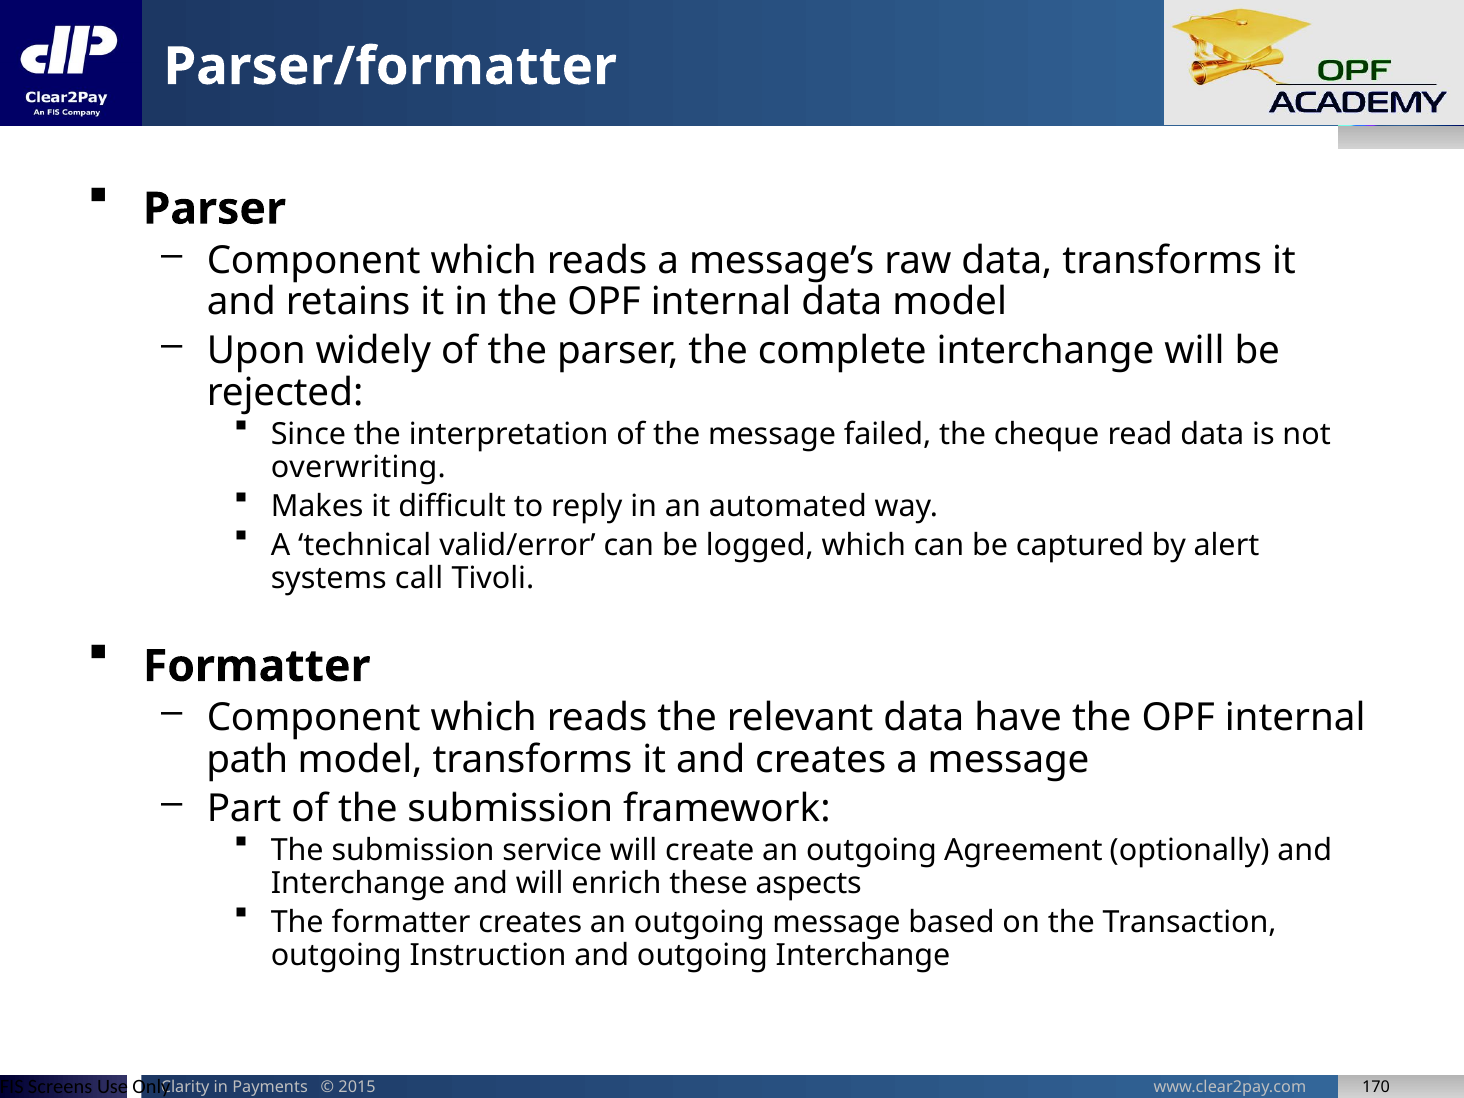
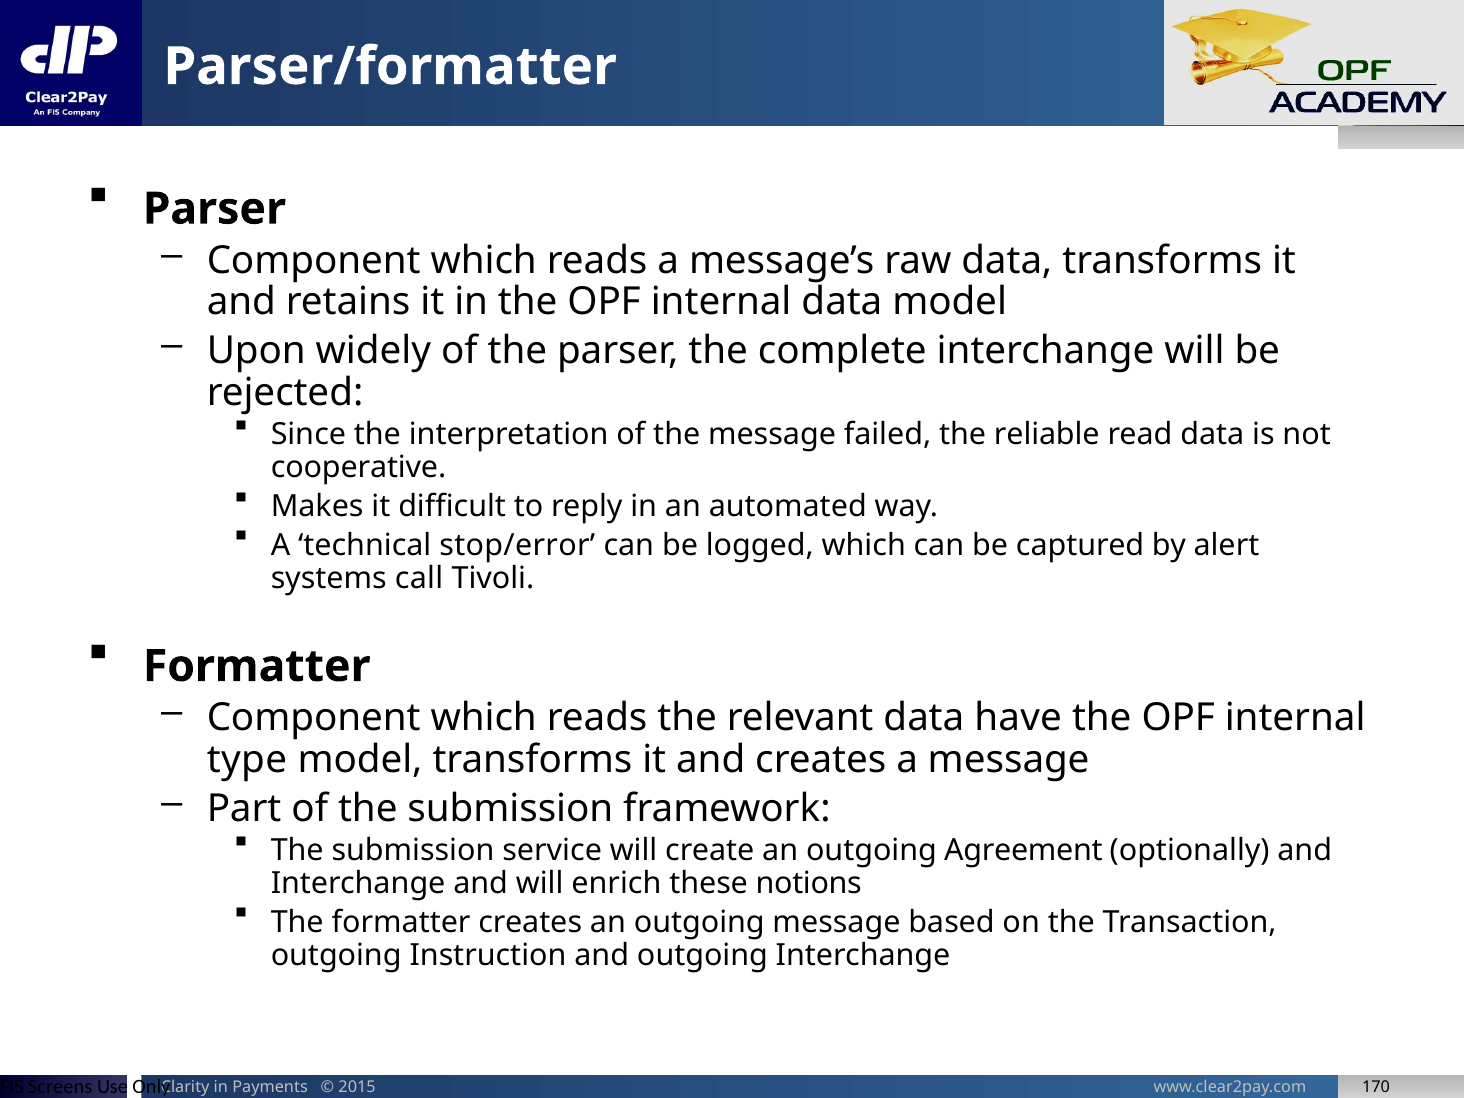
cheque: cheque -> reliable (1047, 435)
overwriting: overwriting -> cooperative (359, 468)
valid/error: valid/error -> stop/error (517, 545)
path: path -> type (247, 759)
aspects: aspects -> notions (809, 884)
